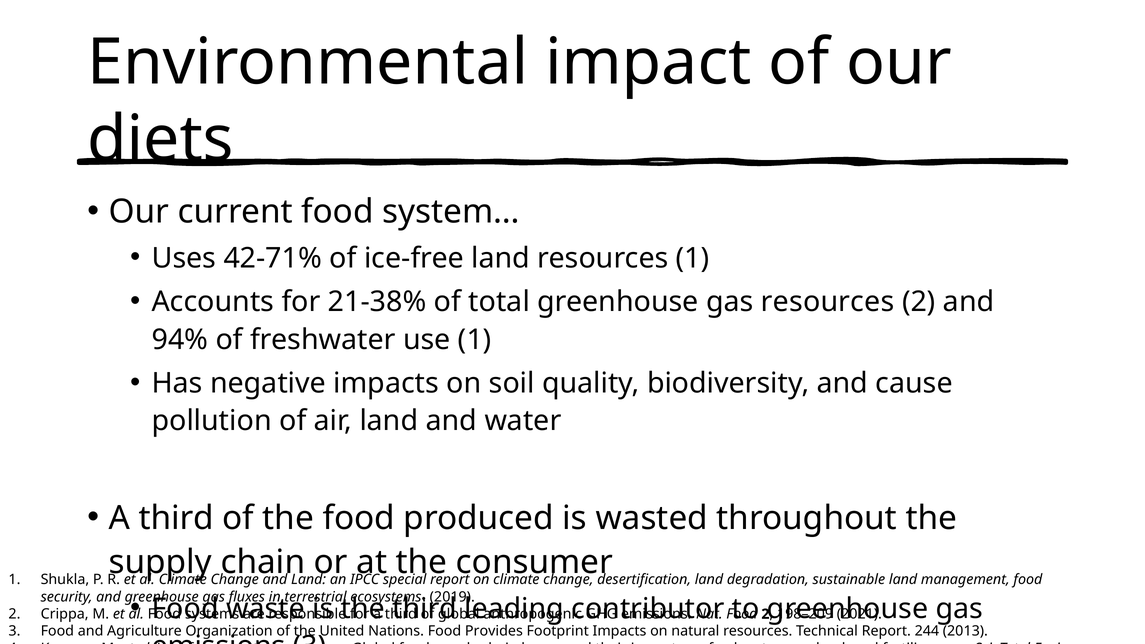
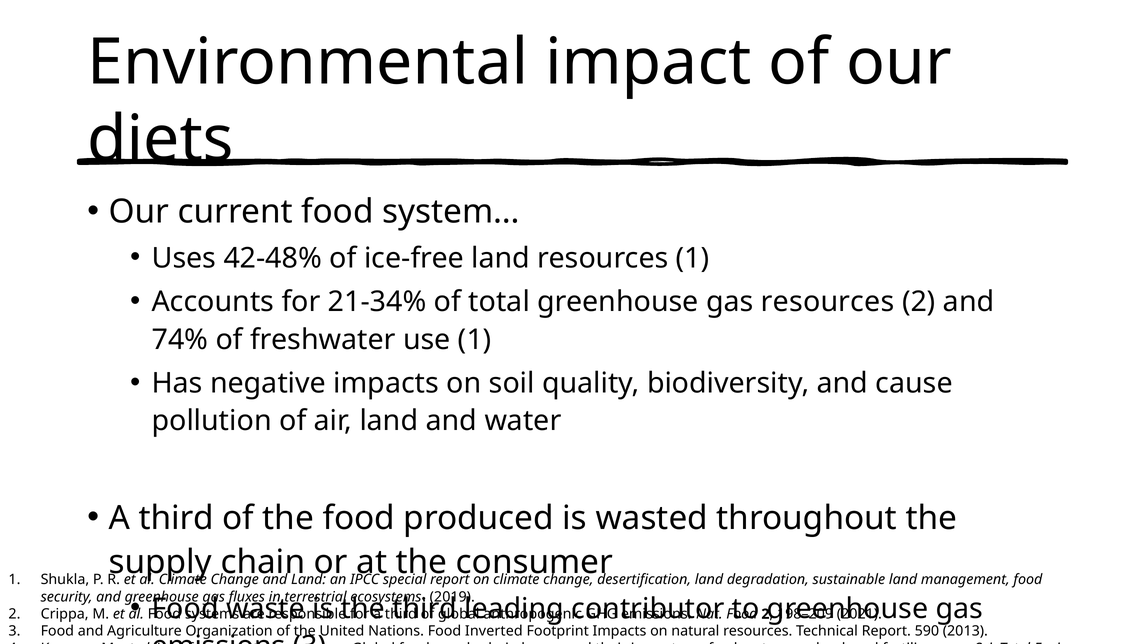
42-71%: 42-71% -> 42-48% (273, 258)
21-38%: 21-38% -> 21-34% (377, 302)
94%: 94% -> 74% (180, 340)
Provides: Provides -> Inverted (494, 631)
244: 244 -> 590 (927, 631)
